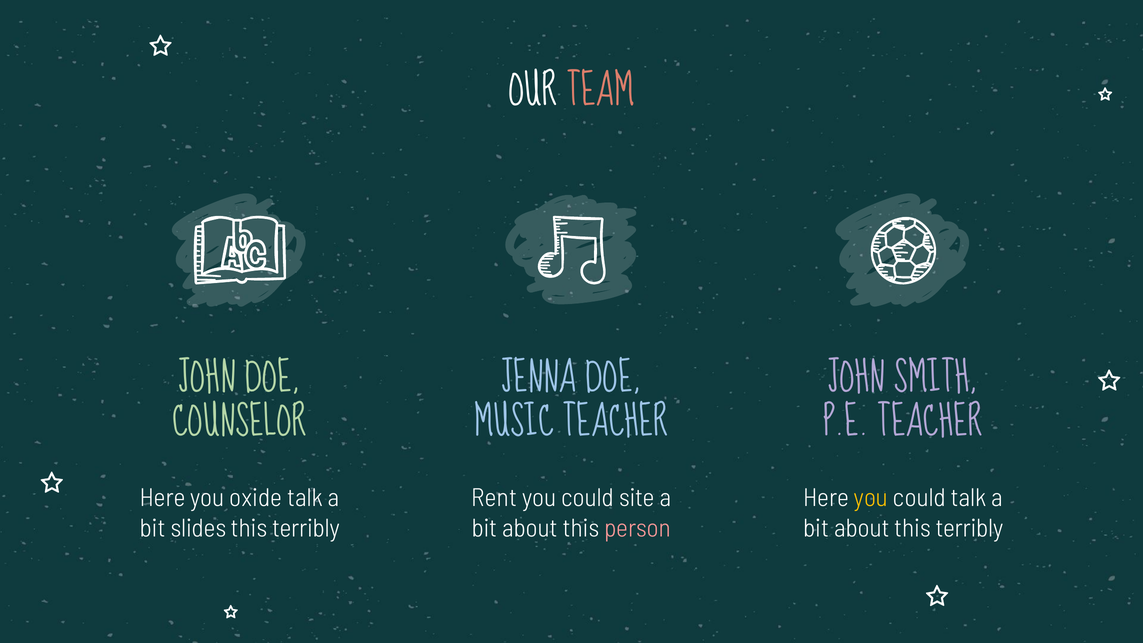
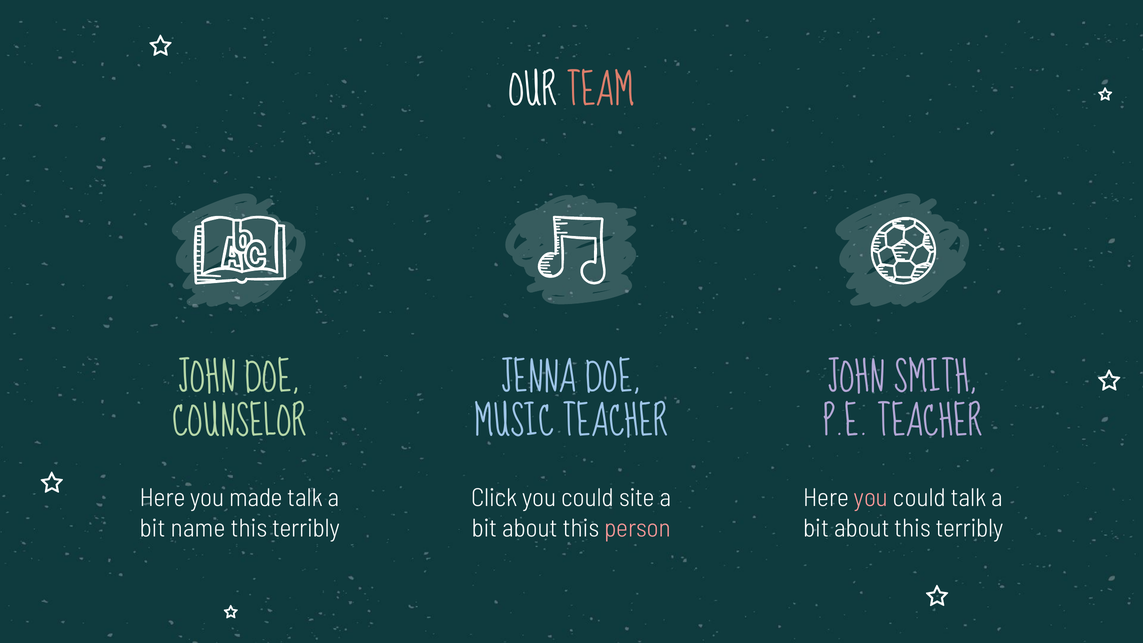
oxide: oxide -> made (256, 498)
Rent: Rent -> Click (494, 498)
you colour: yellow -> pink (871, 498)
slides: slides -> name (198, 528)
